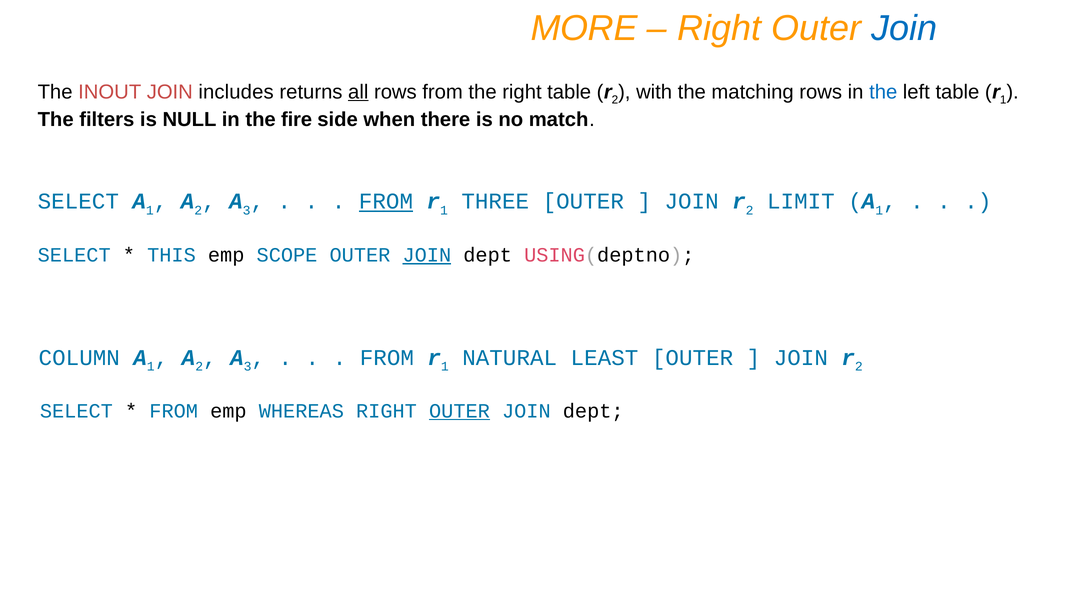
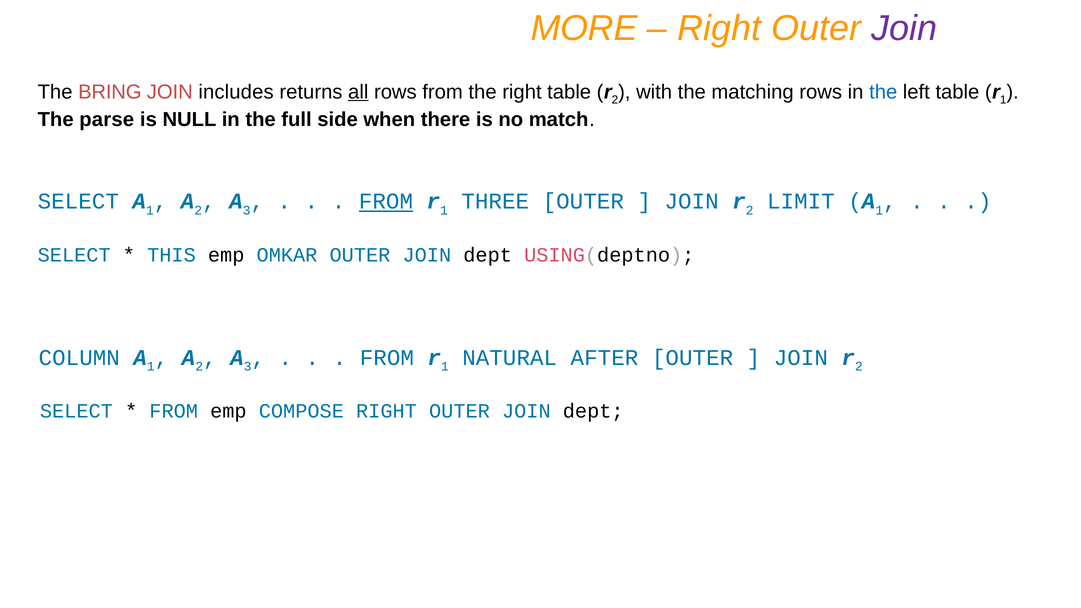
Join colour: blue -> purple (904, 28)
INOUT: INOUT -> BRING (110, 92)
filters: filters -> parse (107, 119)
fire: fire -> full (296, 119)
SCOPE: SCOPE -> OMKAR (287, 255)
JOIN underline: present -> none (427, 255)
LEAST: LEAST -> AFTER (604, 358)
WHEREAS: WHEREAS -> COMPOSE (301, 411)
OUTER underline: present -> none (459, 411)
